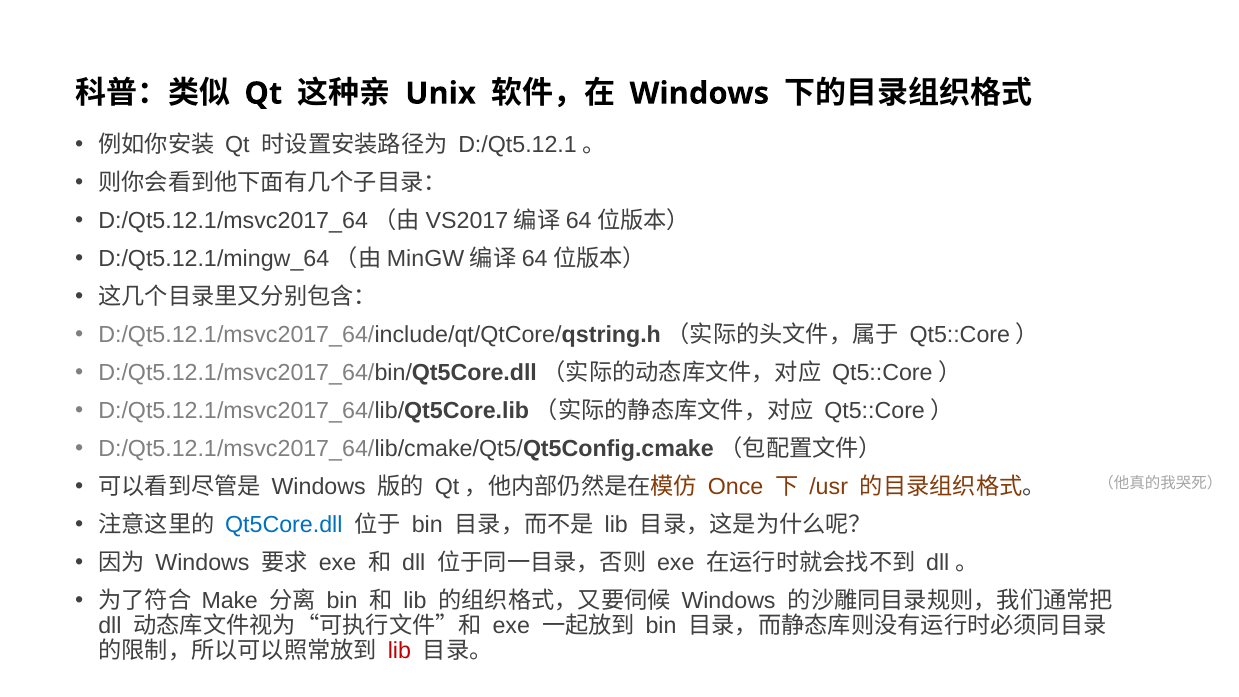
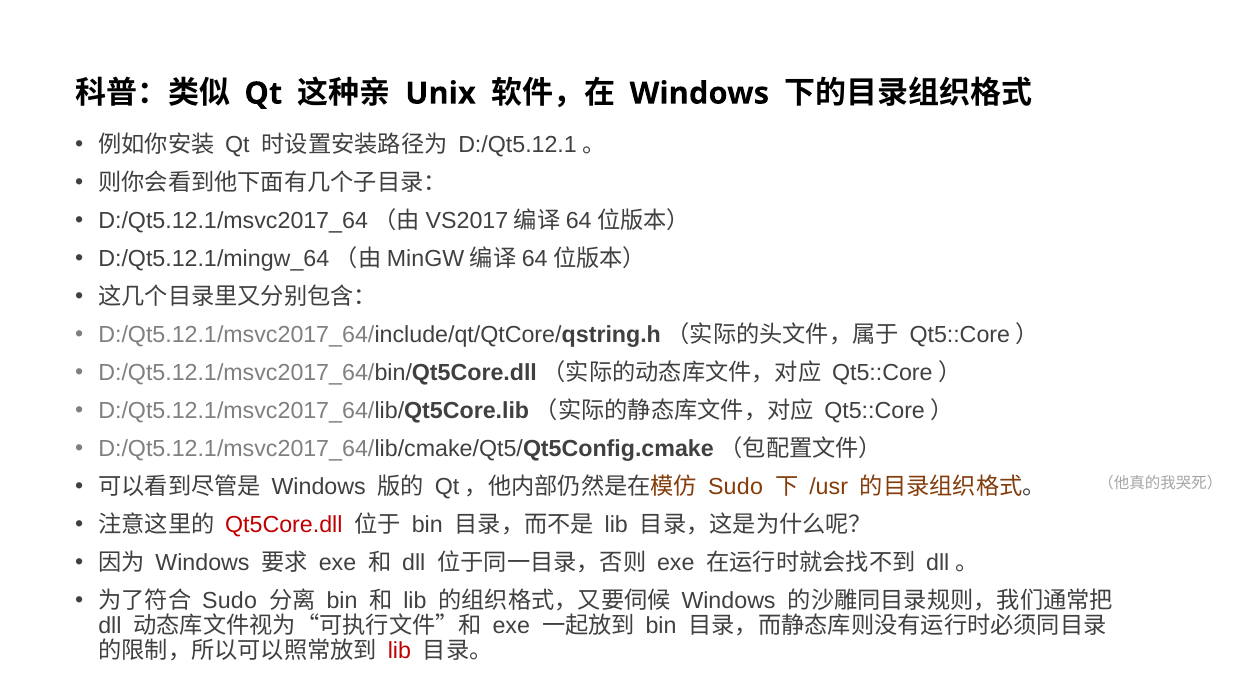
Once: Once -> Sudo (736, 487)
Qt5Core.dll colour: blue -> red (284, 525)
Make: Make -> Sudo (230, 601)
